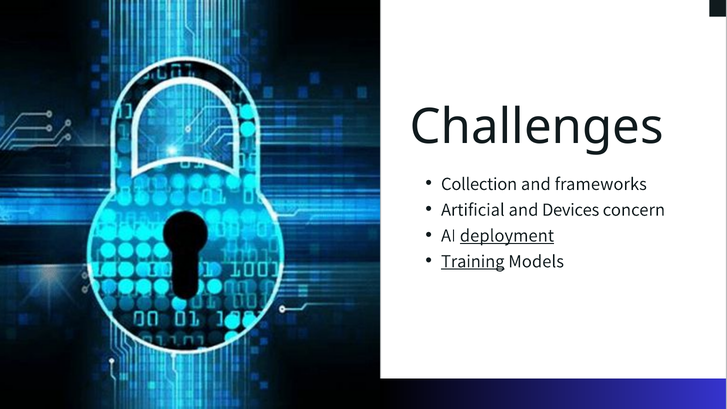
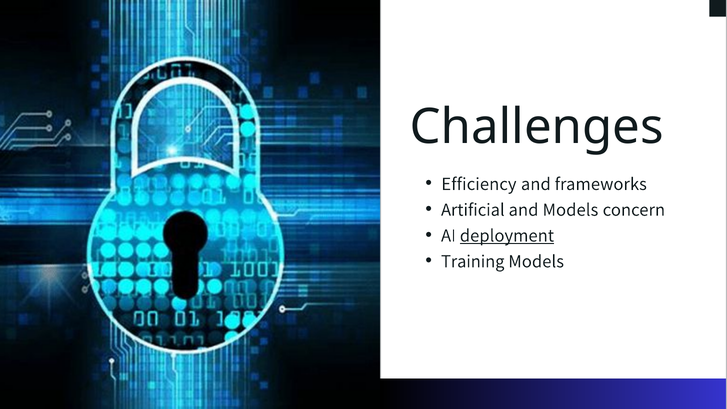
Collection: Collection -> Efficiency (479, 184)
and Devices: Devices -> Models (570, 210)
Training underline: present -> none (473, 261)
